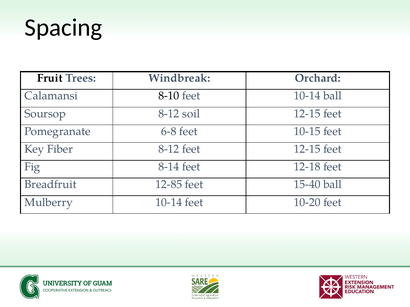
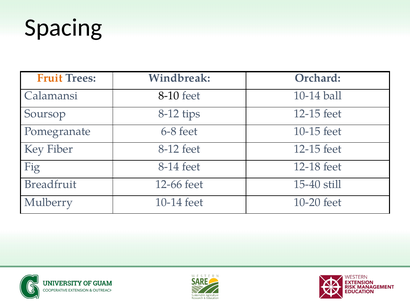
Fruit colour: black -> orange (50, 78)
soil: soil -> tips (191, 114)
12-85: 12-85 -> 12-66 (169, 185)
15-40 ball: ball -> still (332, 185)
